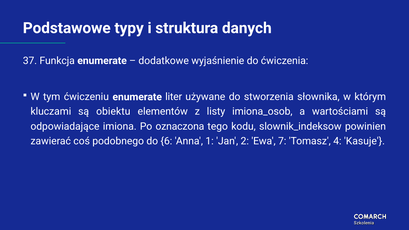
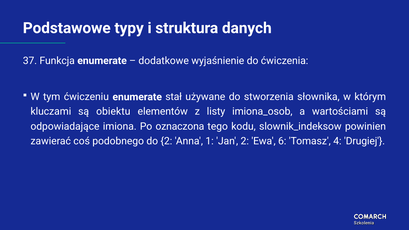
liter: liter -> stał (174, 97)
do 6: 6 -> 2 (166, 141)
7: 7 -> 6 (282, 141)
Kasuje: Kasuje -> Drugiej (365, 141)
